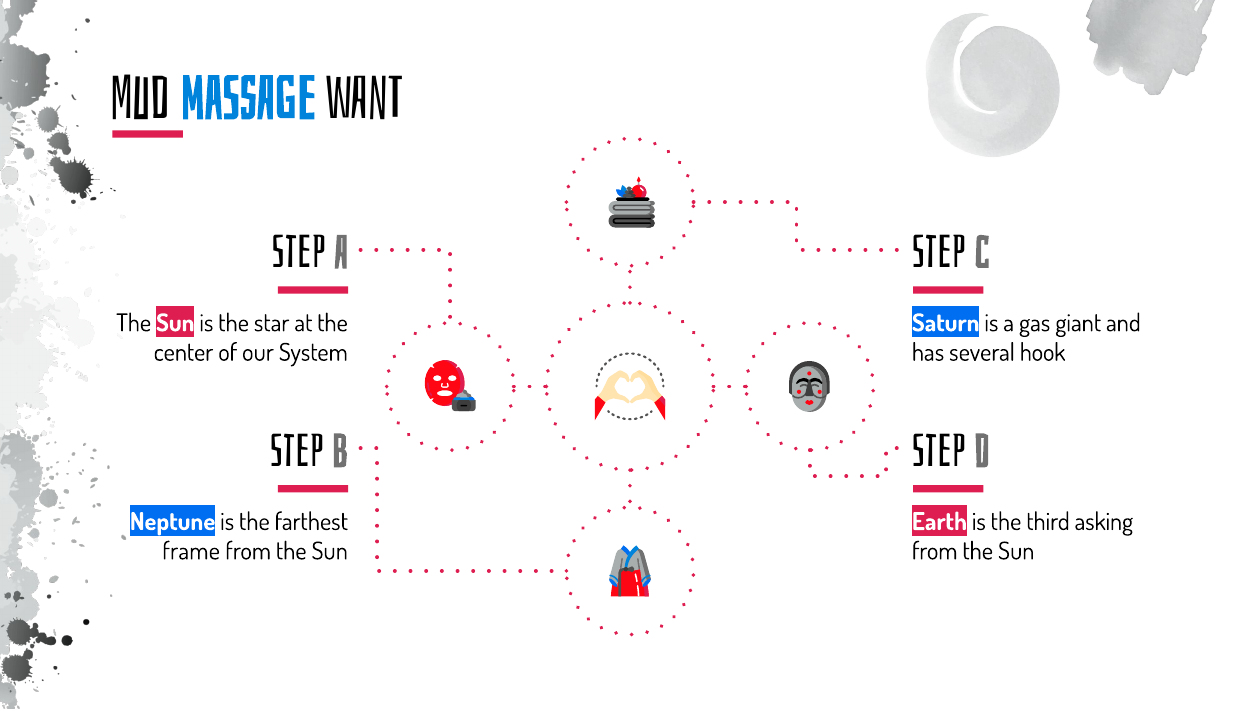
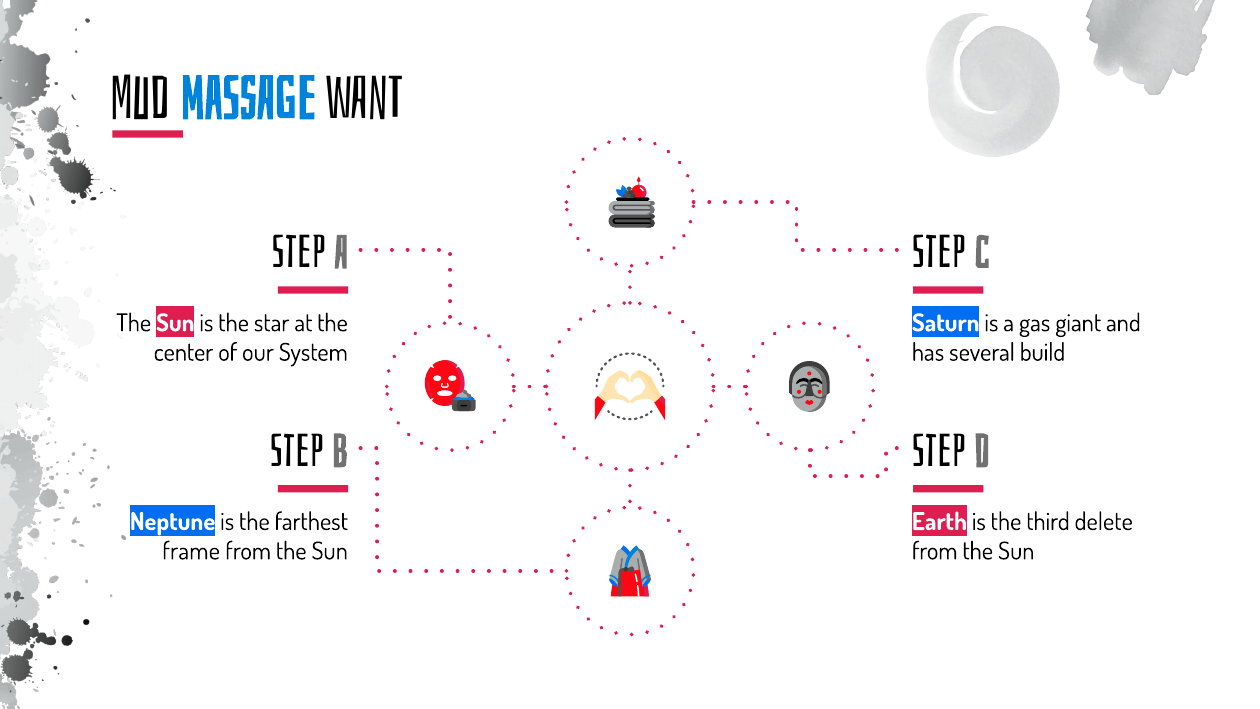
hook: hook -> build (1042, 353)
asking: asking -> delete (1104, 522)
